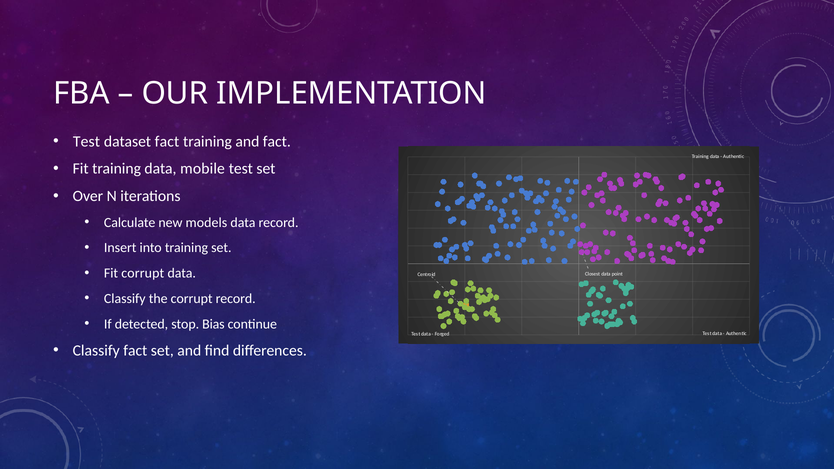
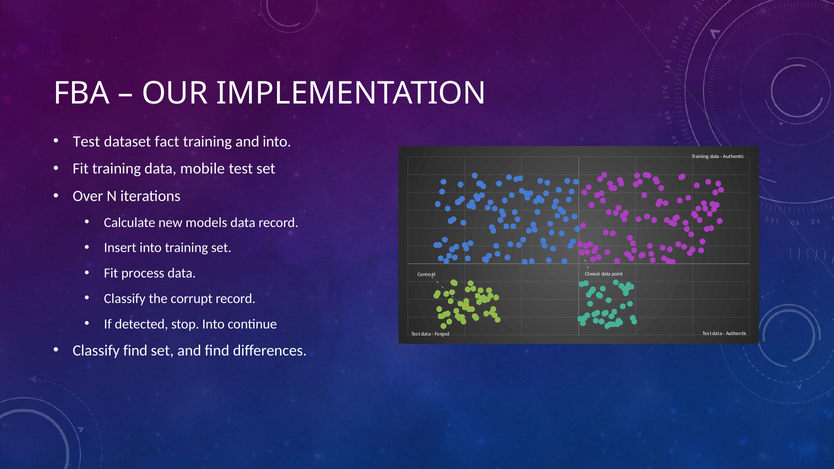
and fact: fact -> into (277, 141)
Fit corrupt: corrupt -> process (143, 273)
stop Bias: Bias -> Into (213, 324)
Classify fact: fact -> find (135, 351)
